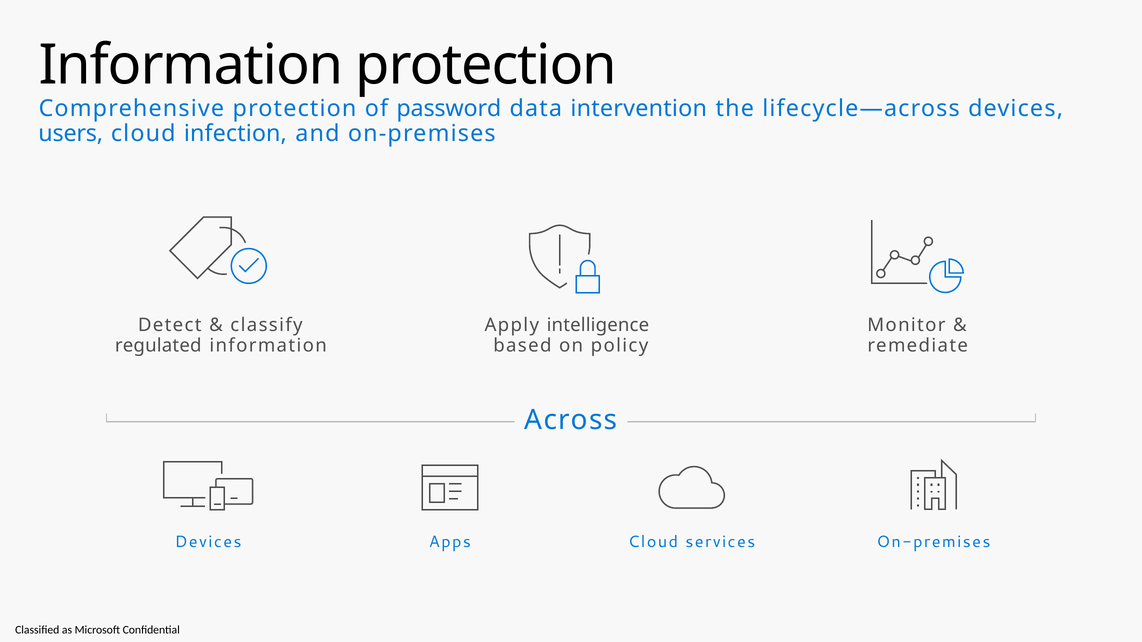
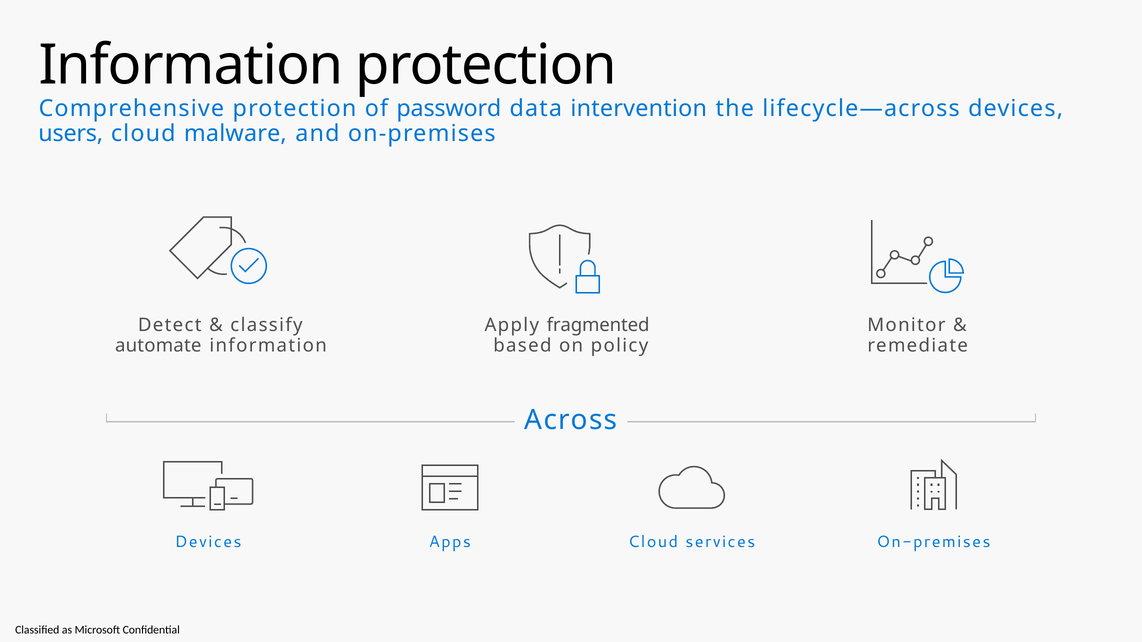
infection: infection -> malware (235, 134)
intelligence: intelligence -> fragmented (598, 325)
regulated: regulated -> automate (158, 346)
